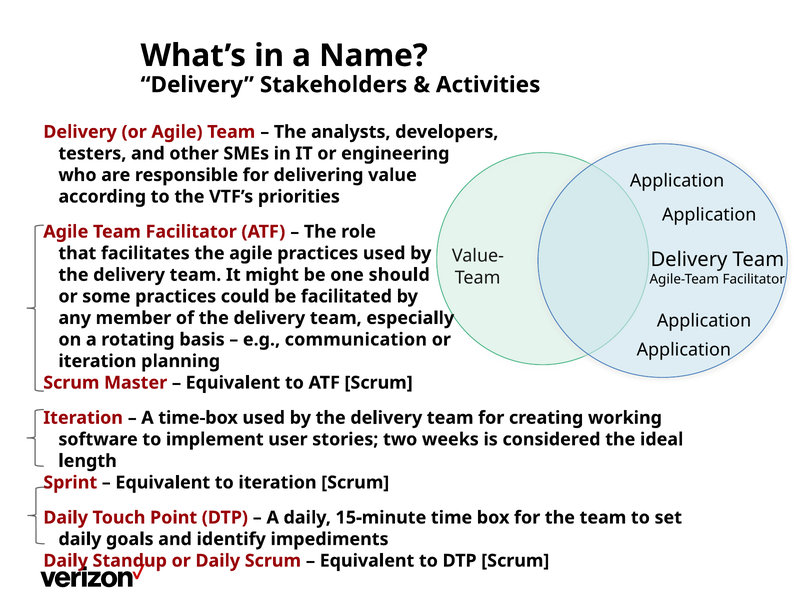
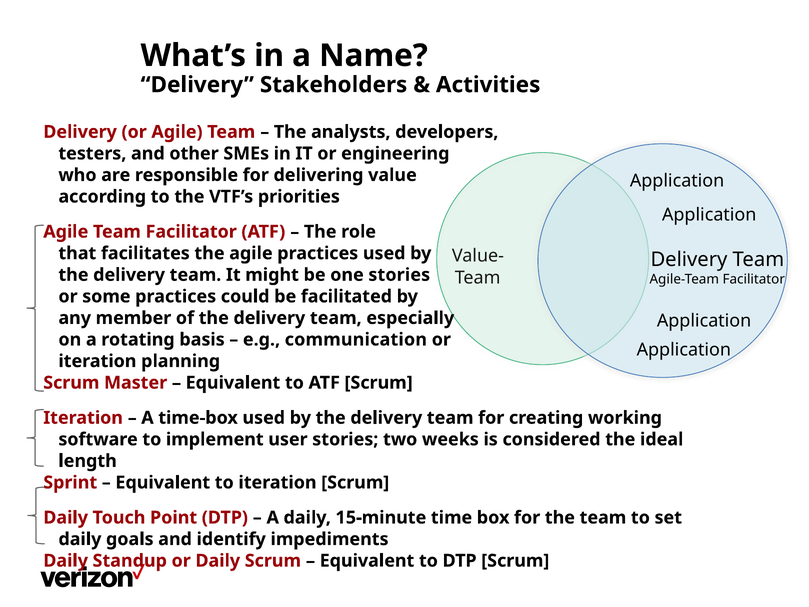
one should: should -> stories (399, 275)
